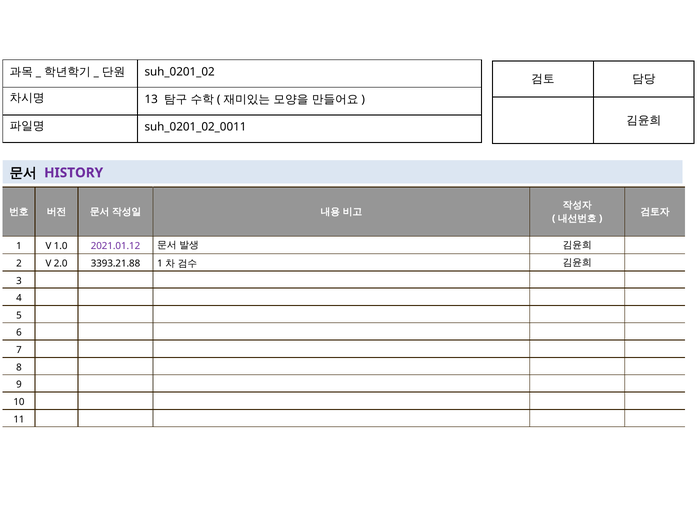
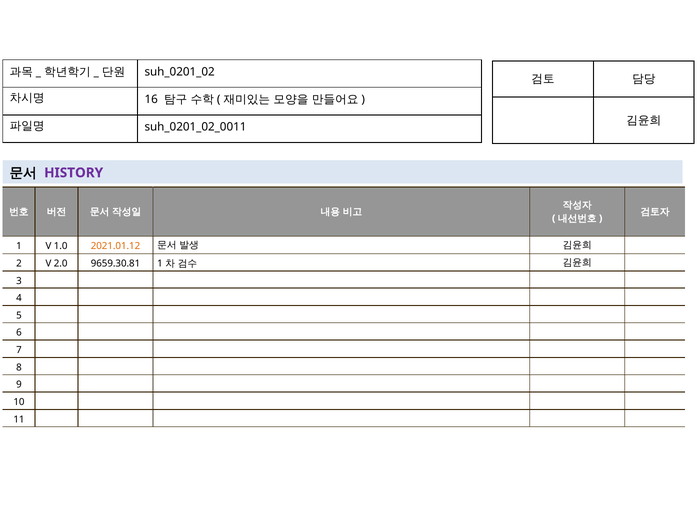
13: 13 -> 16 (151, 99)
2021.01.12 colour: purple -> orange (116, 246)
3393.21.88: 3393.21.88 -> 9659.30.81 (116, 264)
